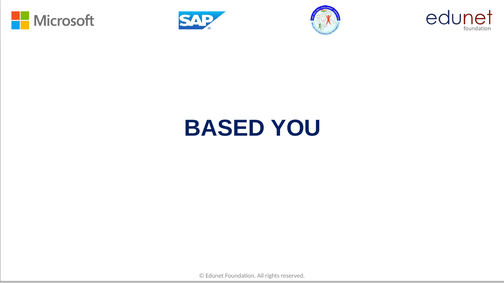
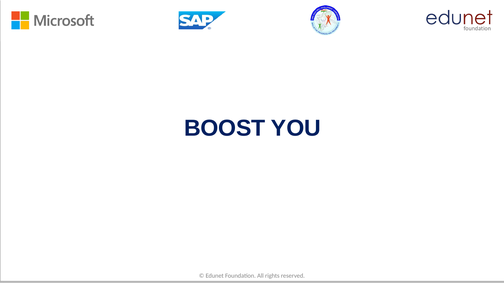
BASED: BASED -> BOOST (225, 129)
